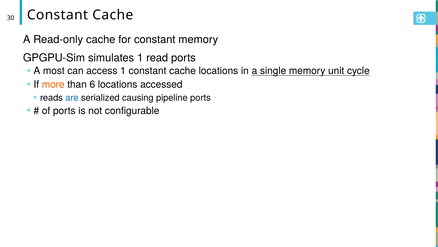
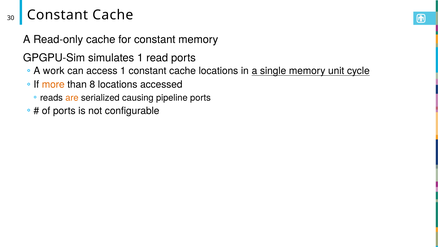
most: most -> work (54, 71)
6: 6 -> 8 (92, 84)
are colour: blue -> orange (72, 97)
